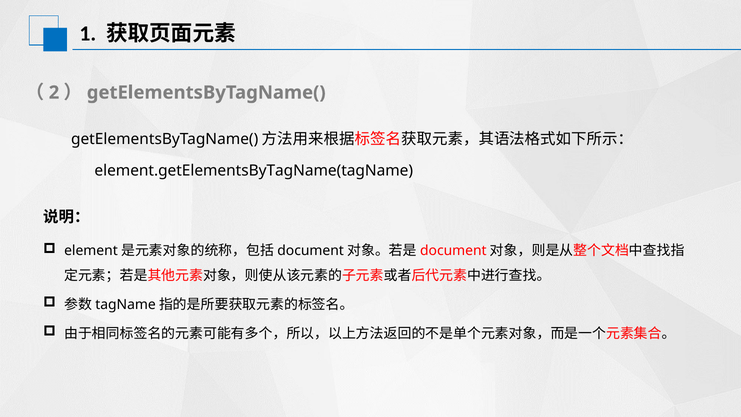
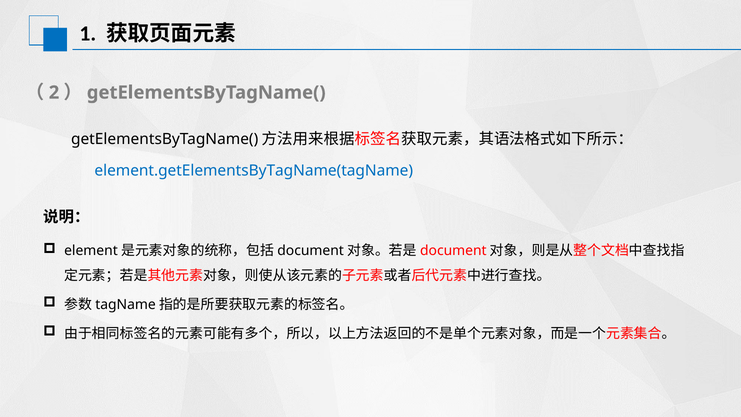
element.getElementsByTagName(tagName colour: black -> blue (254, 171)
